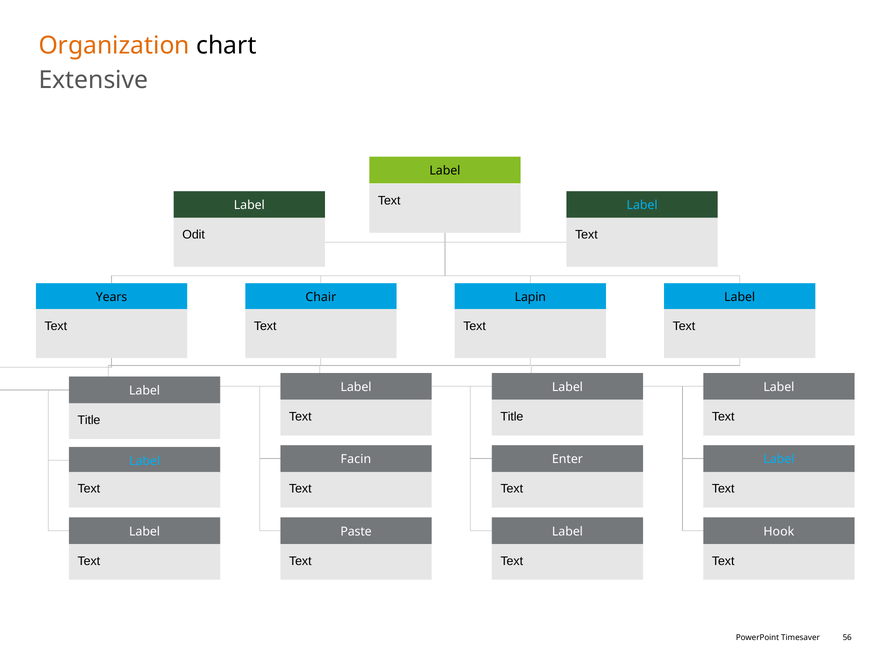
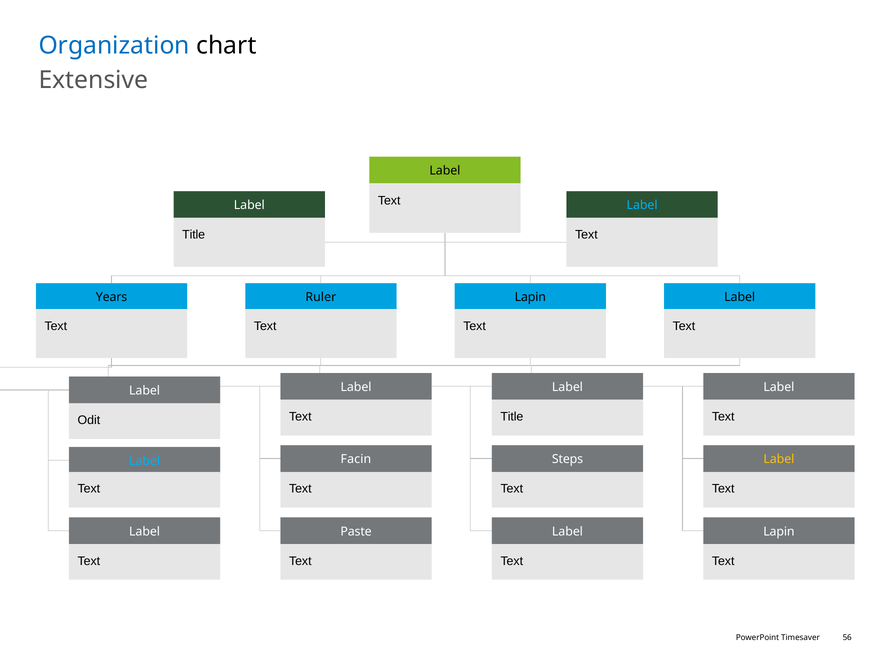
Organization colour: orange -> blue (114, 45)
Odit: Odit -> Title (194, 235)
Chair: Chair -> Ruler (321, 297)
Title: Title -> Odit (89, 420)
Enter: Enter -> Steps (568, 459)
Label colour: light blue -> yellow (779, 459)
Hook: Hook -> Lapin (779, 531)
